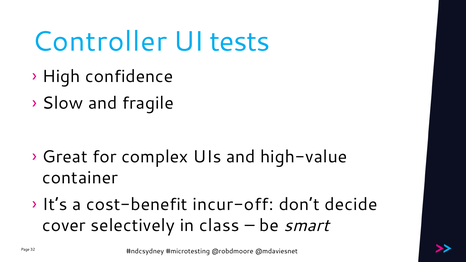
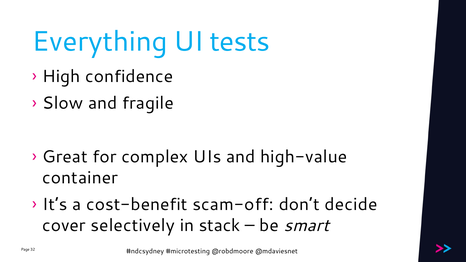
Controller: Controller -> Everything (100, 42)
incur-off: incur-off -> scam-off (233, 205)
class: class -> stack (219, 226)
